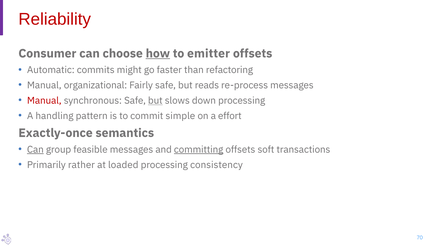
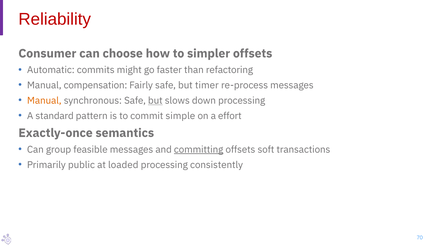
how underline: present -> none (158, 53)
emitter: emitter -> simpler (209, 53)
organizational: organizational -> compensation (95, 85)
reads: reads -> timer (207, 85)
Manual colour: red -> orange (44, 101)
handling: handling -> standard (55, 116)
Can underline: present -> none (35, 149)
rather: rather -> public (81, 165)
consistency: consistency -> consistently (217, 165)
